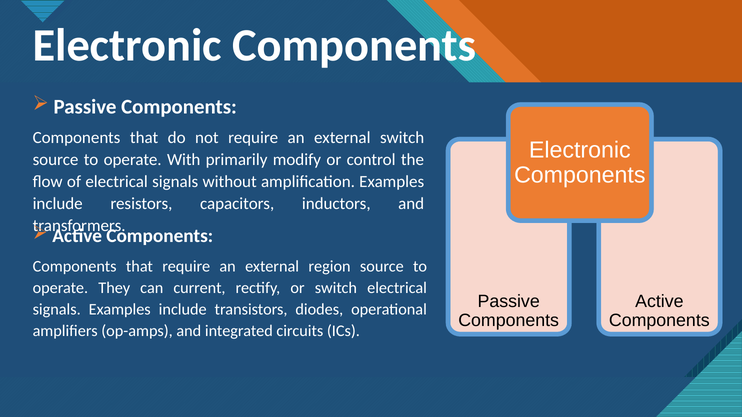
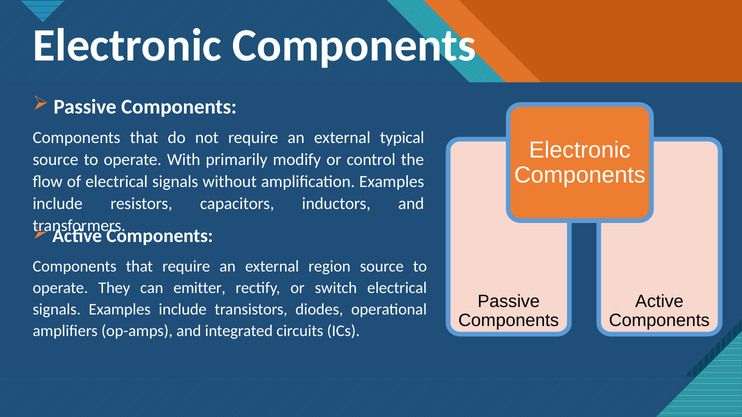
external switch: switch -> typical (402, 138)
current: current -> emitter (200, 288)
